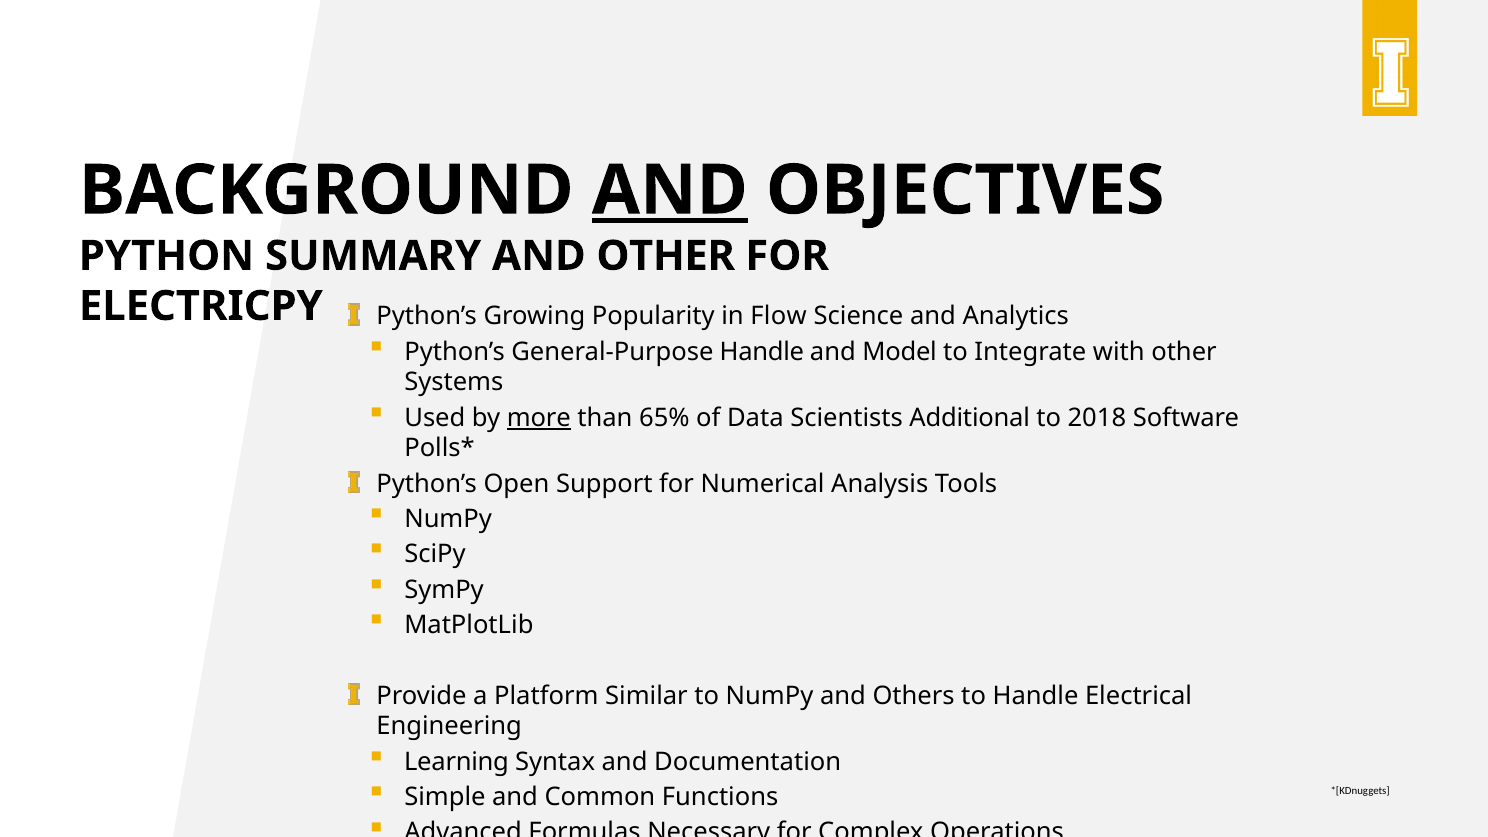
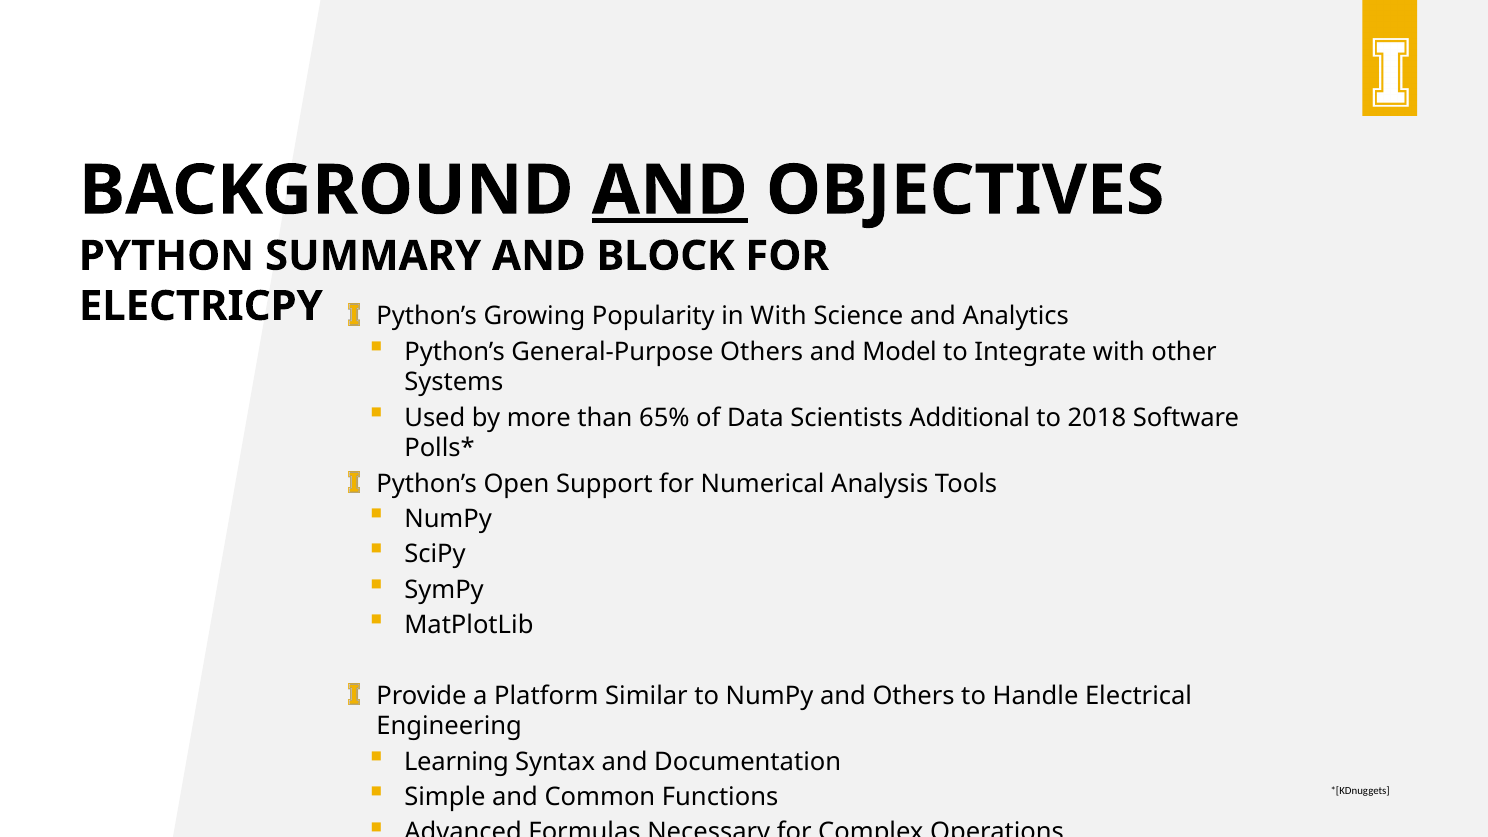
AND OTHER: OTHER -> BLOCK (666, 256)
in Flow: Flow -> With (779, 316)
General-Purpose Handle: Handle -> Others (762, 352)
more underline: present -> none (539, 418)
